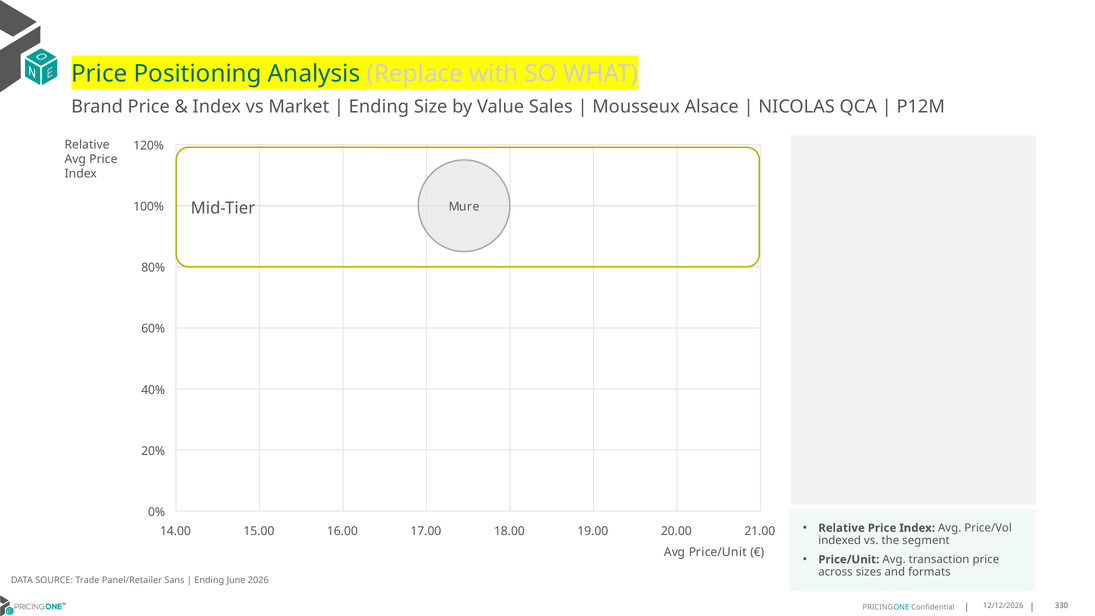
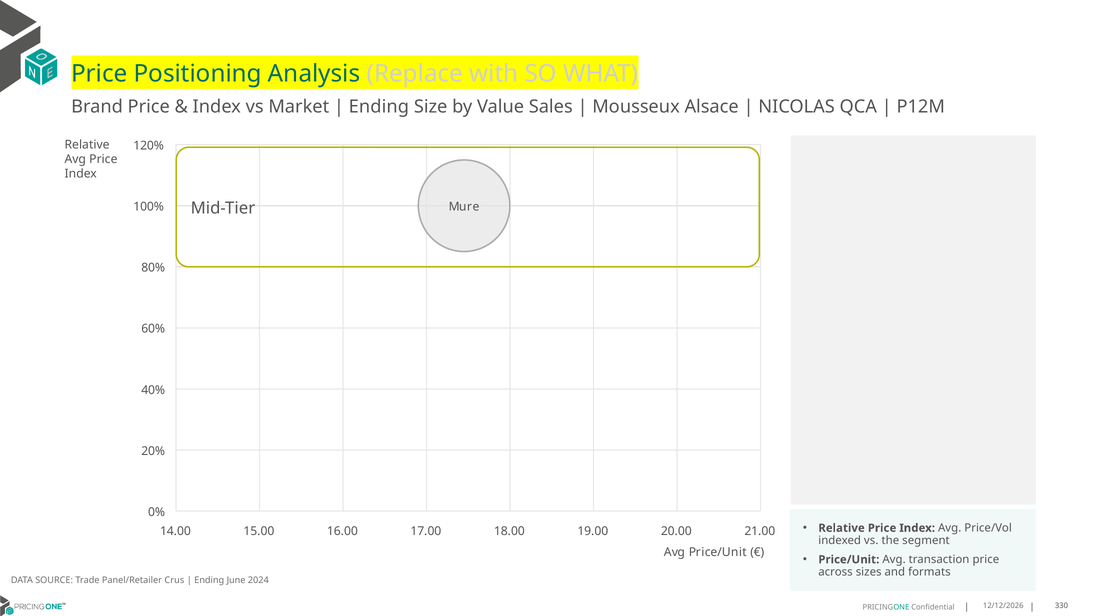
Sans: Sans -> Crus (174, 580)
2026: 2026 -> 2024 (258, 580)
